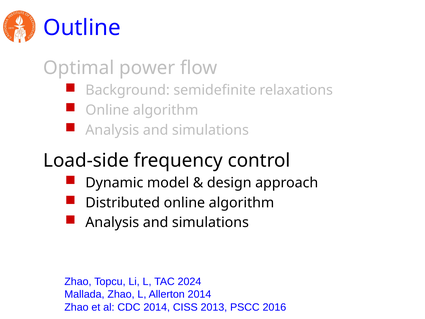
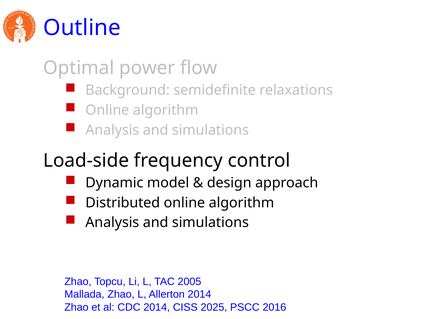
2024: 2024 -> 2005 (189, 281)
2013: 2013 -> 2025 (214, 307)
